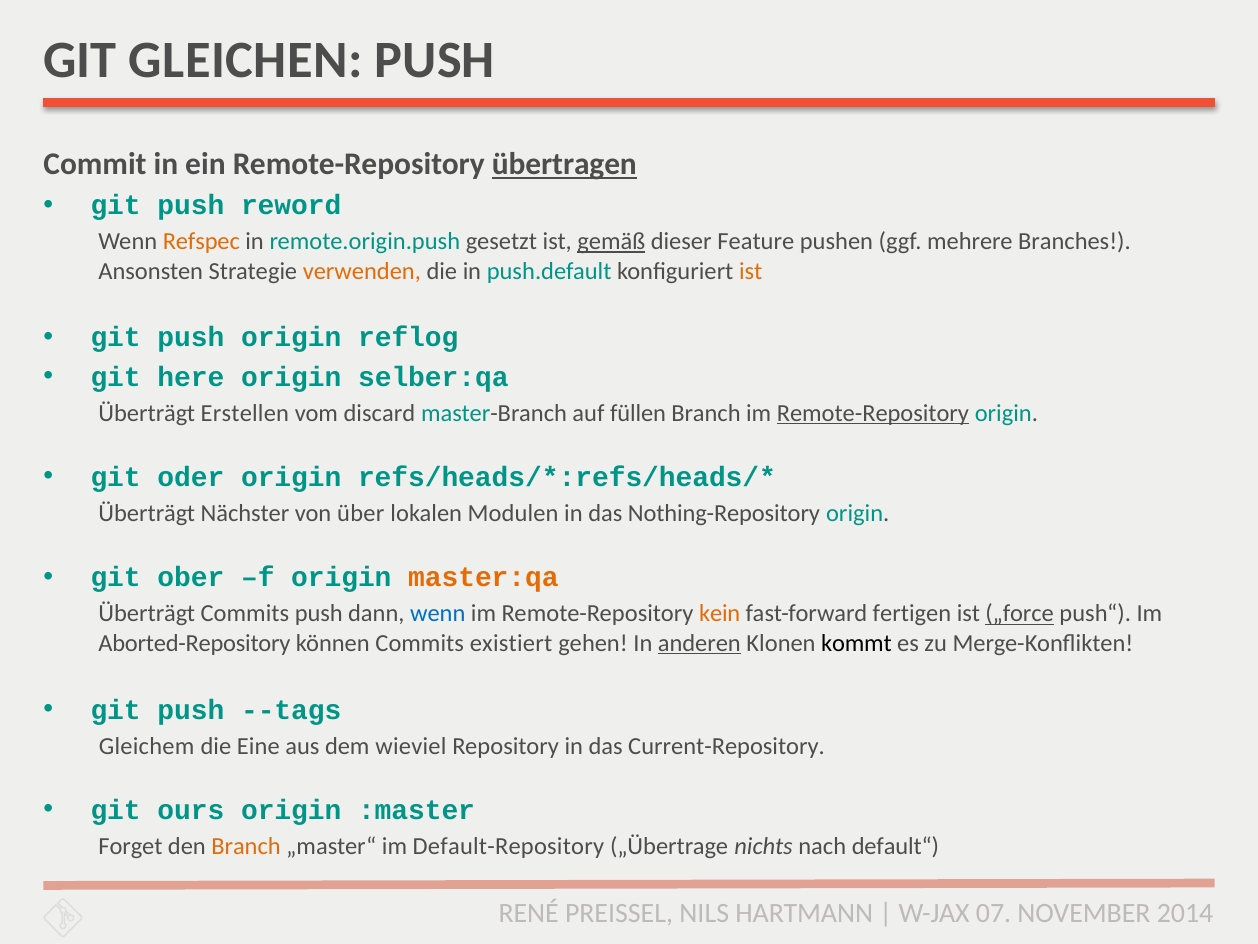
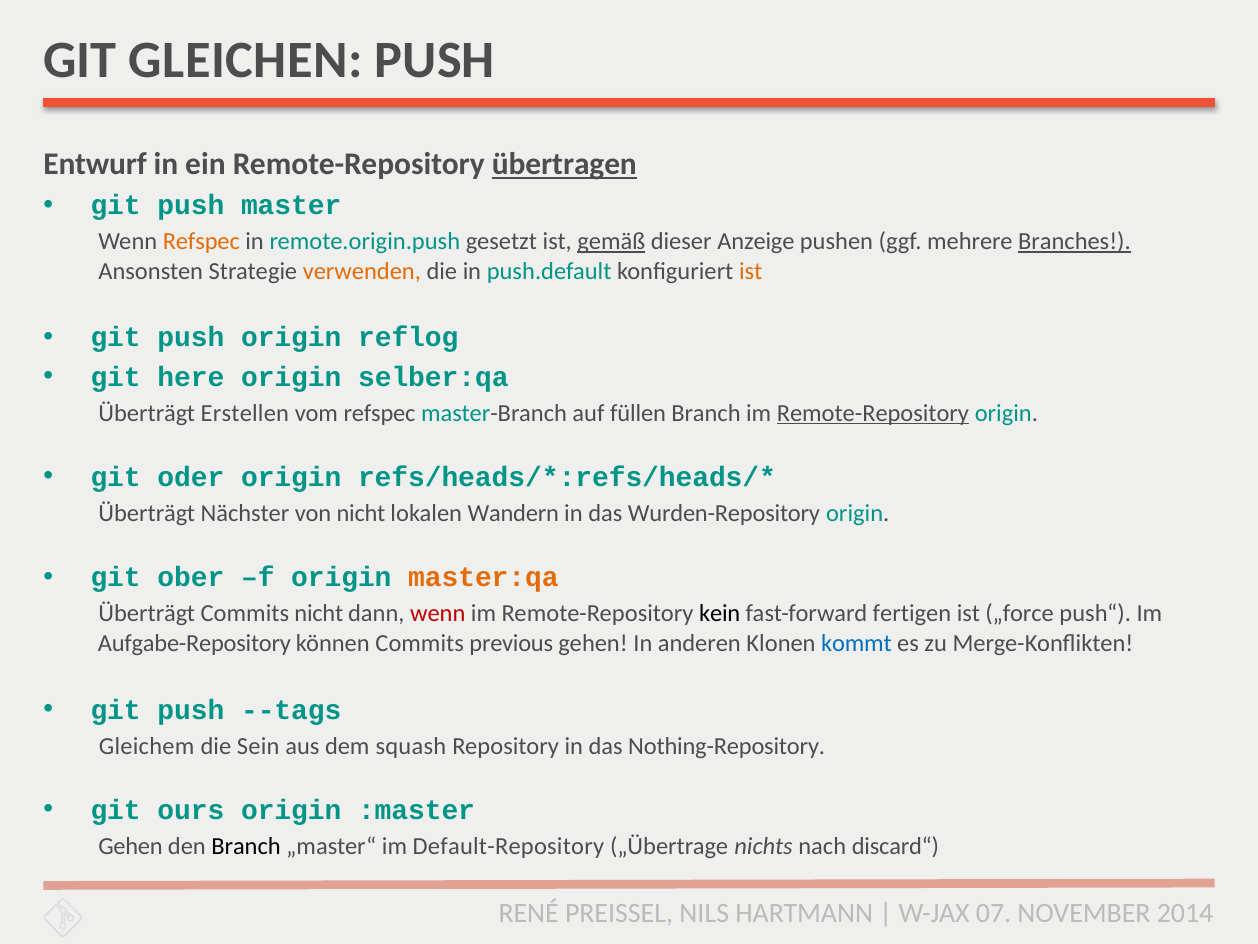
Commit: Commit -> Entwurf (95, 164)
reword: reword -> master (291, 205)
Feature: Feature -> Anzeige (756, 241)
Branches underline: none -> present (1074, 241)
vom discard: discard -> refspec (380, 413)
von über: über -> nicht (361, 513)
Modulen: Modulen -> Wandern (513, 513)
Nothing-Repository: Nothing-Repository -> Wurden-Repository (724, 513)
Commits push: push -> nicht (319, 613)
wenn colour: blue -> red (438, 613)
kein colour: orange -> black (720, 613)
„force underline: present -> none (1020, 613)
Aborted-Repository: Aborted-Repository -> Aufgabe-Repository (194, 643)
existiert: existiert -> previous (511, 643)
anderen underline: present -> none (699, 643)
kommt colour: black -> blue (856, 643)
Eine: Eine -> Sein (258, 746)
wieviel: wieviel -> squash (411, 746)
Current-Repository: Current-Repository -> Nothing-Repository (727, 746)
Forget: Forget -> Gehen (131, 846)
Branch colour: orange -> black (246, 846)
default“: default“ -> discard“ (895, 846)
